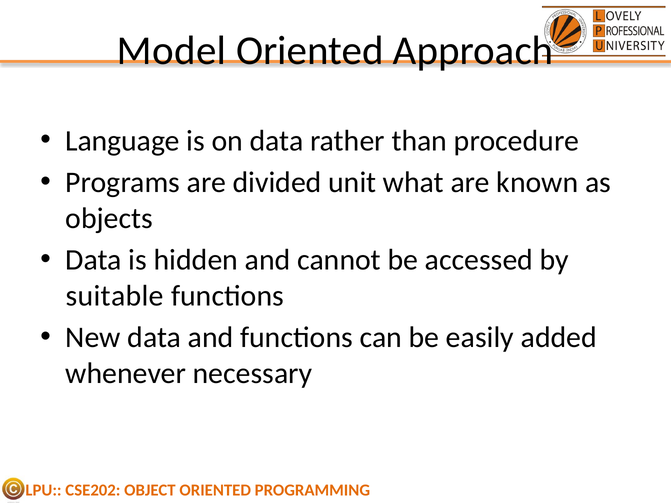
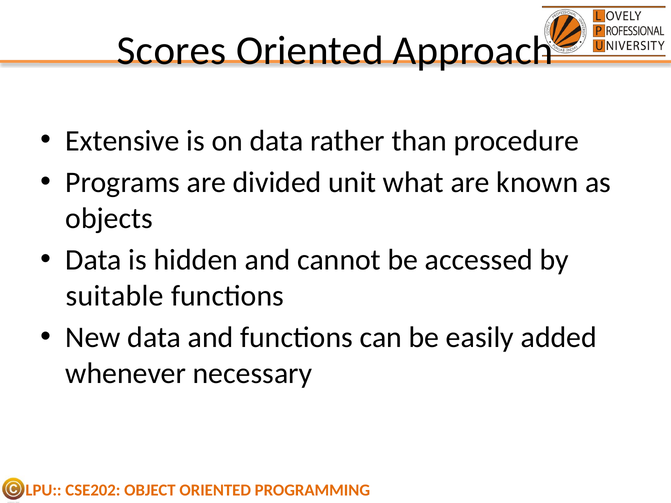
Model: Model -> Scores (172, 51)
Language: Language -> Extensive (123, 141)
